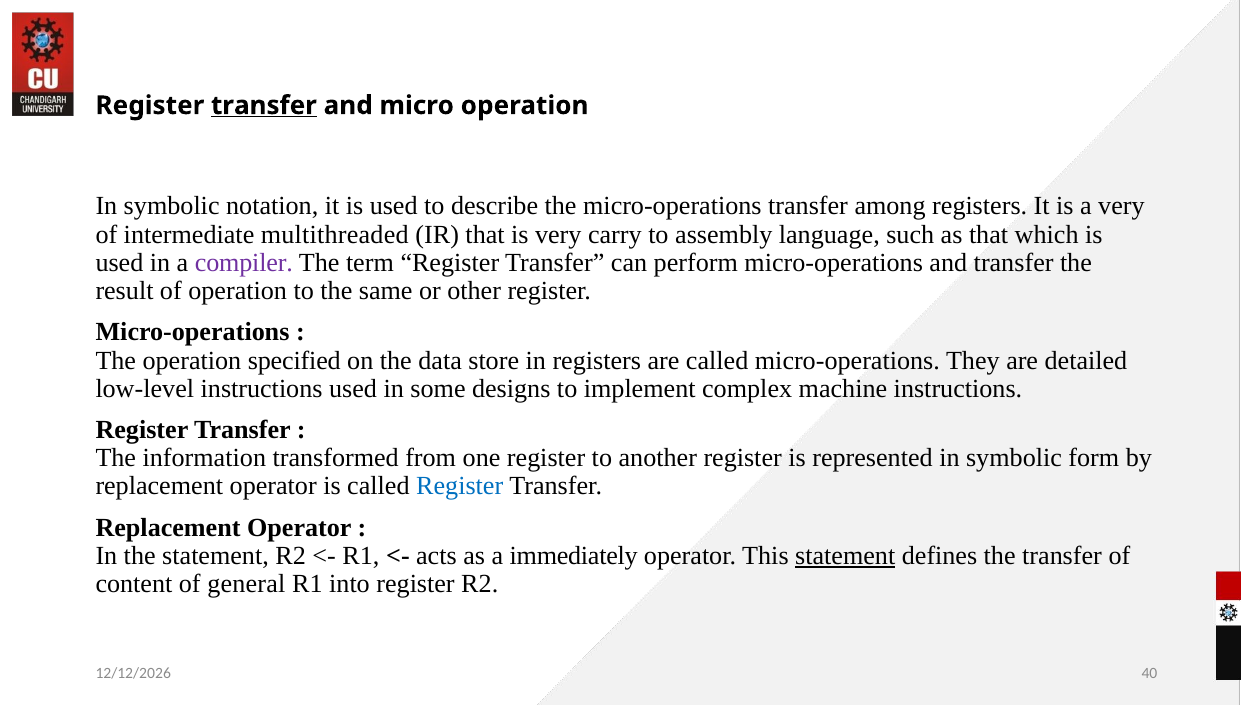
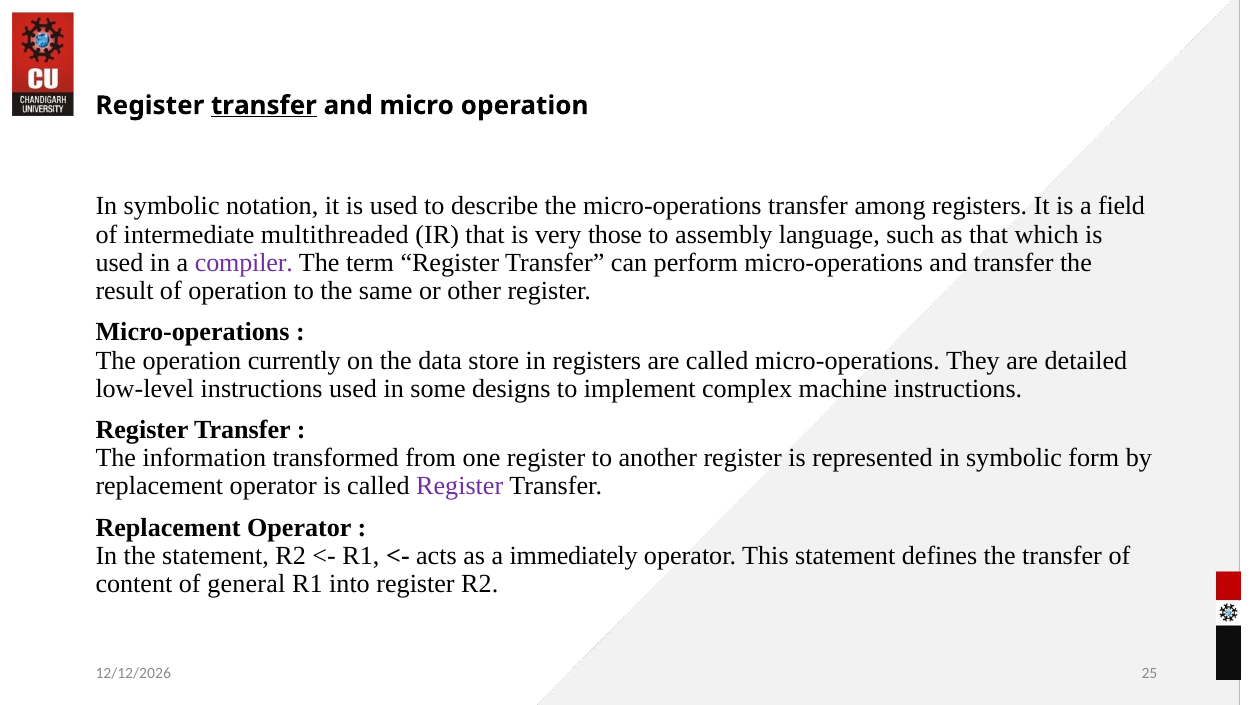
a very: very -> field (1122, 206)
carry: carry -> those (615, 234)
specified: specified -> currently (294, 360)
Register colour: blue -> purple (460, 486)
statement underline: present -> none (845, 556)
40: 40 -> 25 (1149, 673)
